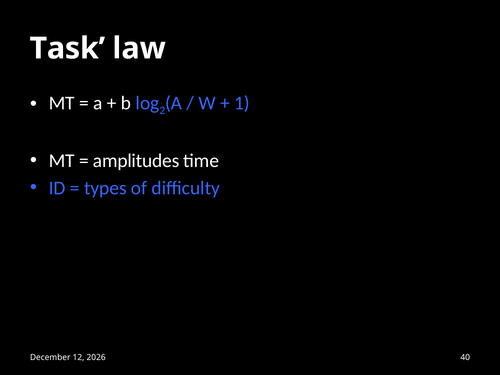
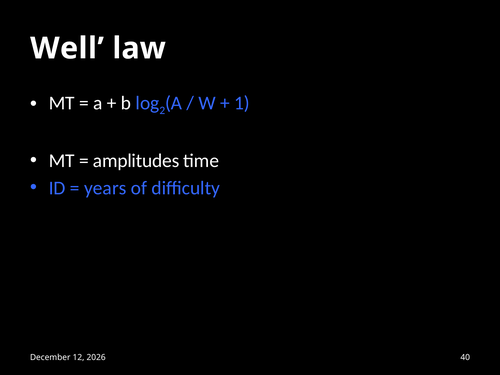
Task: Task -> Well (67, 48)
types: types -> years (105, 188)
